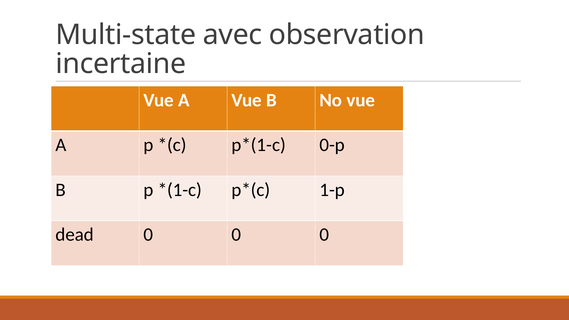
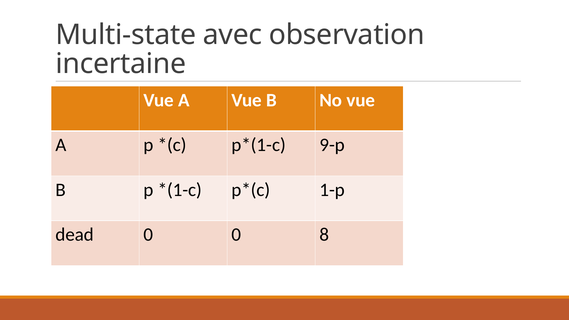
0-p: 0-p -> 9-p (332, 145)
0 0 0: 0 -> 8 (324, 235)
